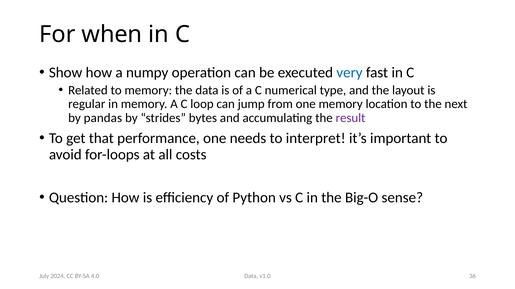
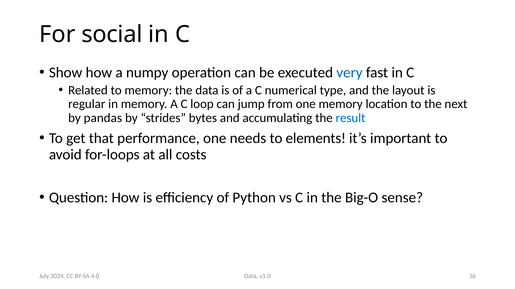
when: when -> social (112, 34)
result colour: purple -> blue (351, 118)
interpret: interpret -> elements (316, 139)
